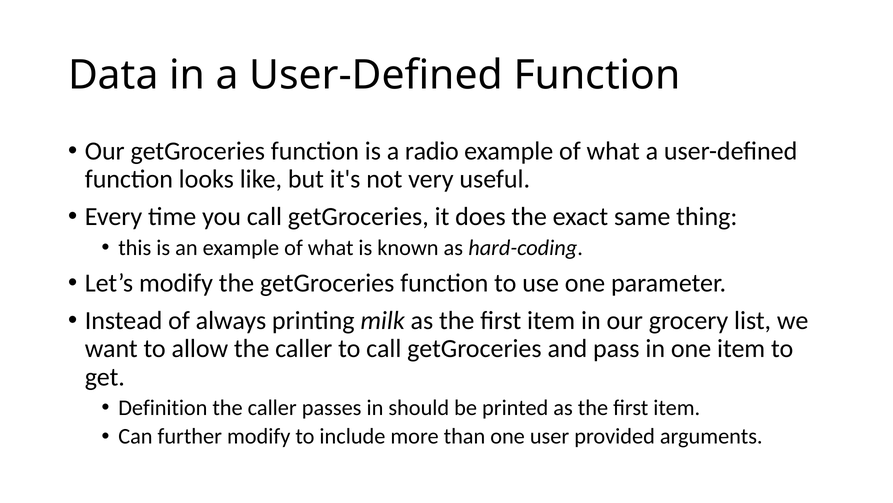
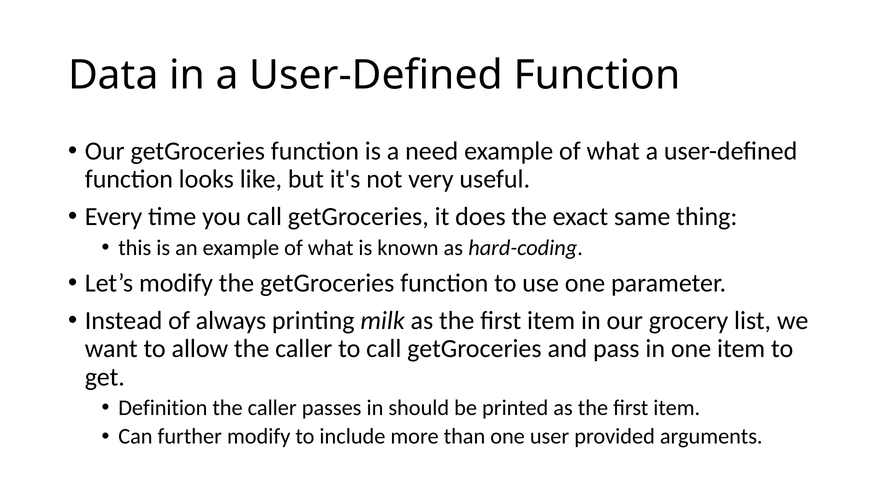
radio: radio -> need (432, 151)
